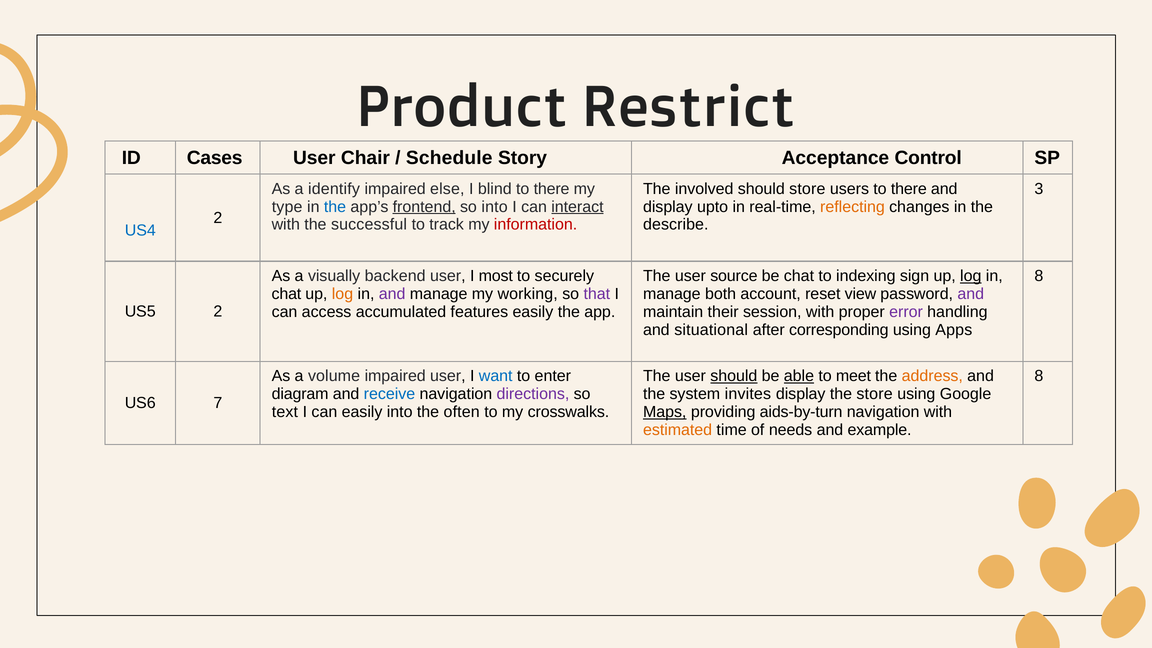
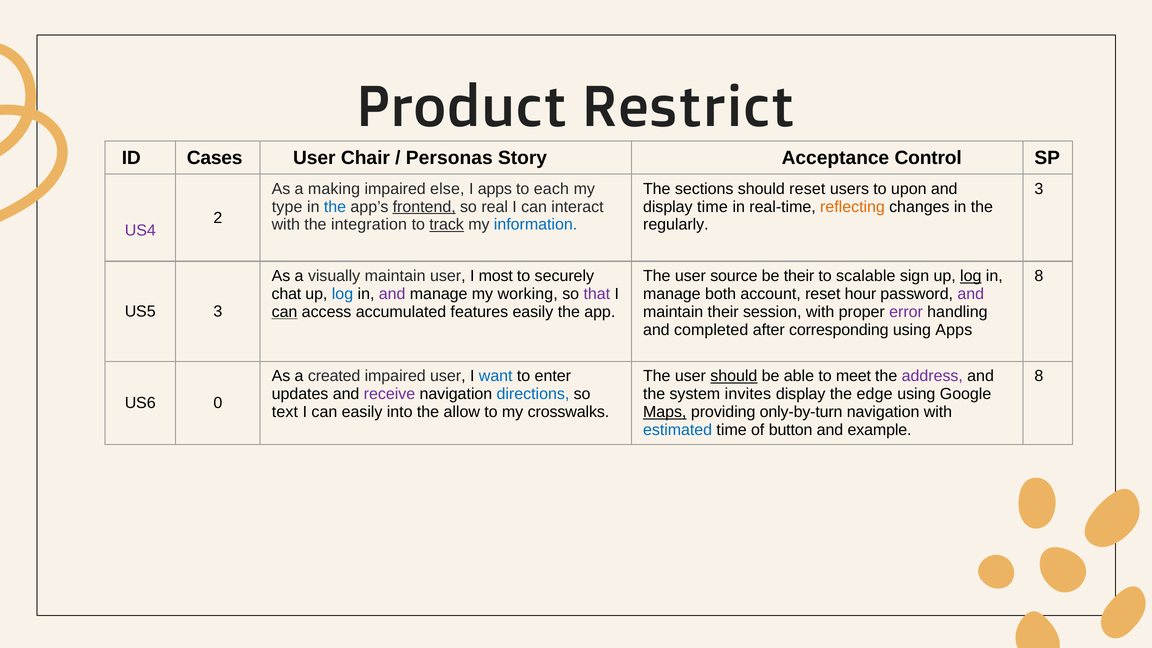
Schedule: Schedule -> Personas (449, 158)
identify: identify -> making (334, 189)
I blind: blind -> apps (495, 189)
there: there -> each (551, 189)
involved: involved -> sections (704, 189)
should store: store -> reset (807, 189)
users to there: there -> upon (909, 189)
so into: into -> real (495, 207)
interact underline: present -> none (577, 207)
display upto: upto -> time (712, 207)
successful: successful -> integration (369, 225)
track underline: none -> present (447, 225)
information colour: red -> blue (536, 225)
describe: describe -> regularly (676, 225)
US4 colour: blue -> purple (140, 230)
visually backend: backend -> maintain (395, 276)
be chat: chat -> their (799, 276)
indexing: indexing -> scalable (866, 276)
log colour: orange -> blue (342, 294)
view: view -> hour (861, 294)
US5 2: 2 -> 3 (218, 311)
can underline: none -> present (285, 312)
situational: situational -> completed (711, 330)
volume: volume -> created (334, 376)
able underline: present -> none (799, 376)
address colour: orange -> purple (932, 376)
diagram: diagram -> updates (300, 394)
receive colour: blue -> purple (389, 394)
directions colour: purple -> blue (533, 394)
the store: store -> edge (875, 394)
7: 7 -> 0 (218, 403)
often: often -> allow (462, 412)
aids-by-turn: aids-by-turn -> only-by-turn (801, 412)
estimated colour: orange -> blue (678, 430)
needs: needs -> button (791, 430)
